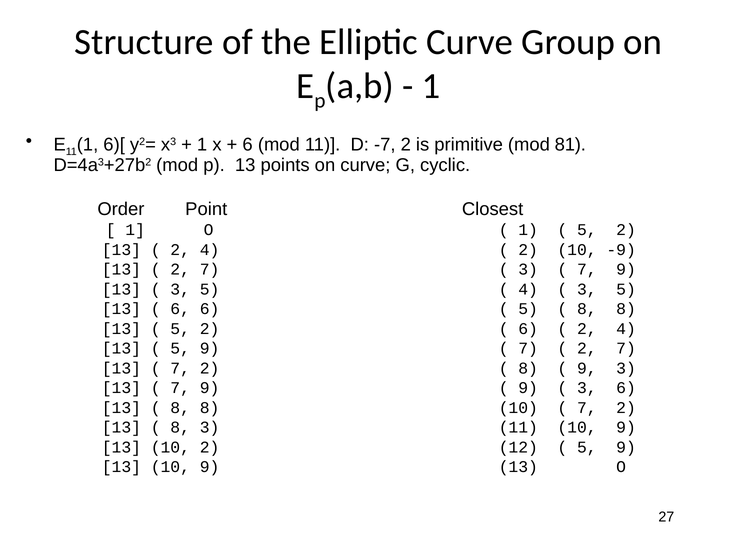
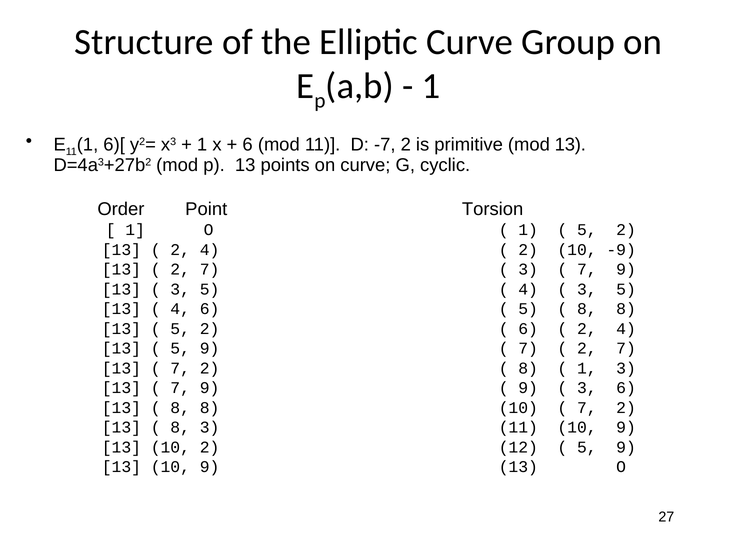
mod 81: 81 -> 13 (570, 145)
Closest: Closest -> Torsion (493, 209)
6: 6 -> 4 (180, 309)
9: 9 -> 1 (587, 368)
